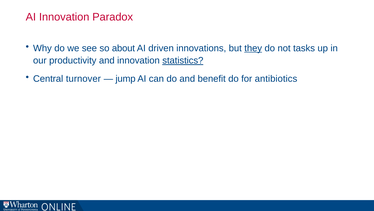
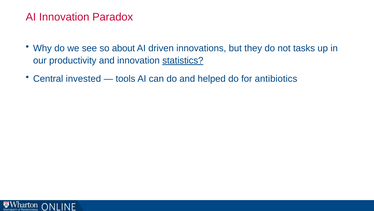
they underline: present -> none (253, 48)
turnover: turnover -> invested (83, 79)
jump: jump -> tools (125, 79)
benefit: benefit -> helped (212, 79)
